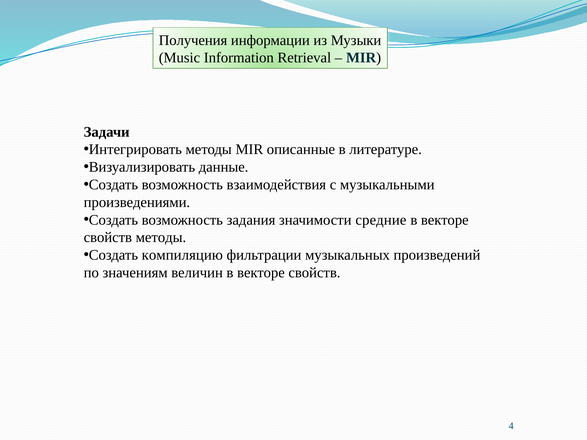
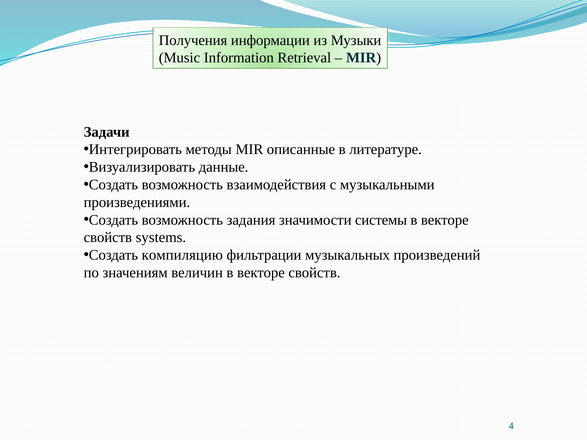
средние: средние -> системы (381, 220)
свойств методы: методы -> systems (161, 238)
